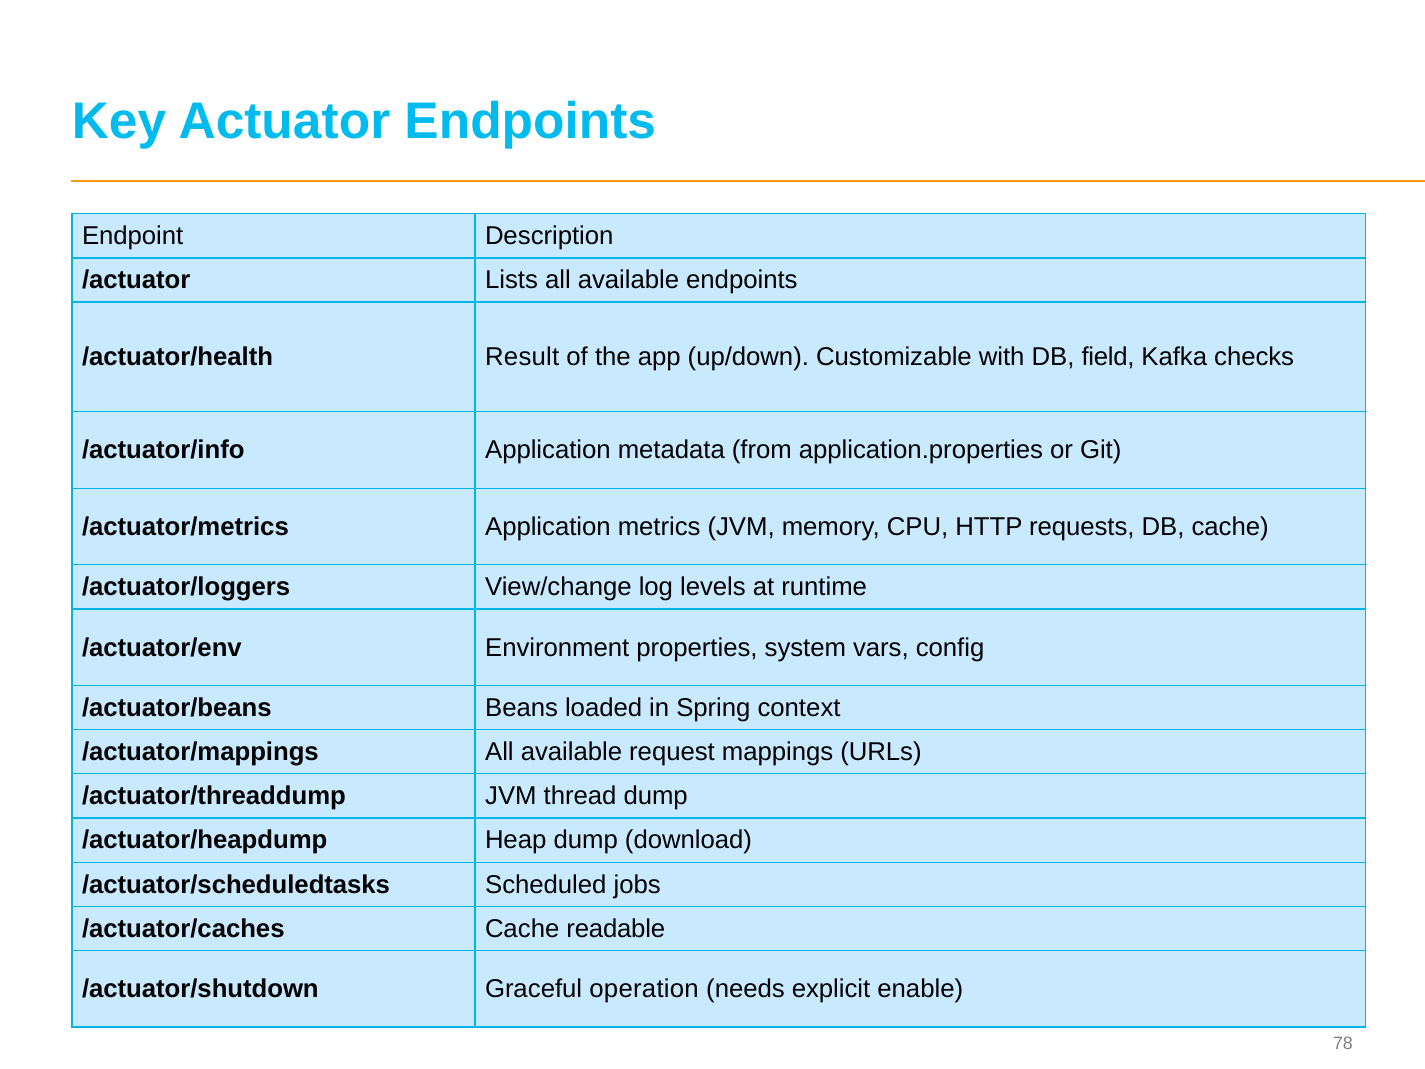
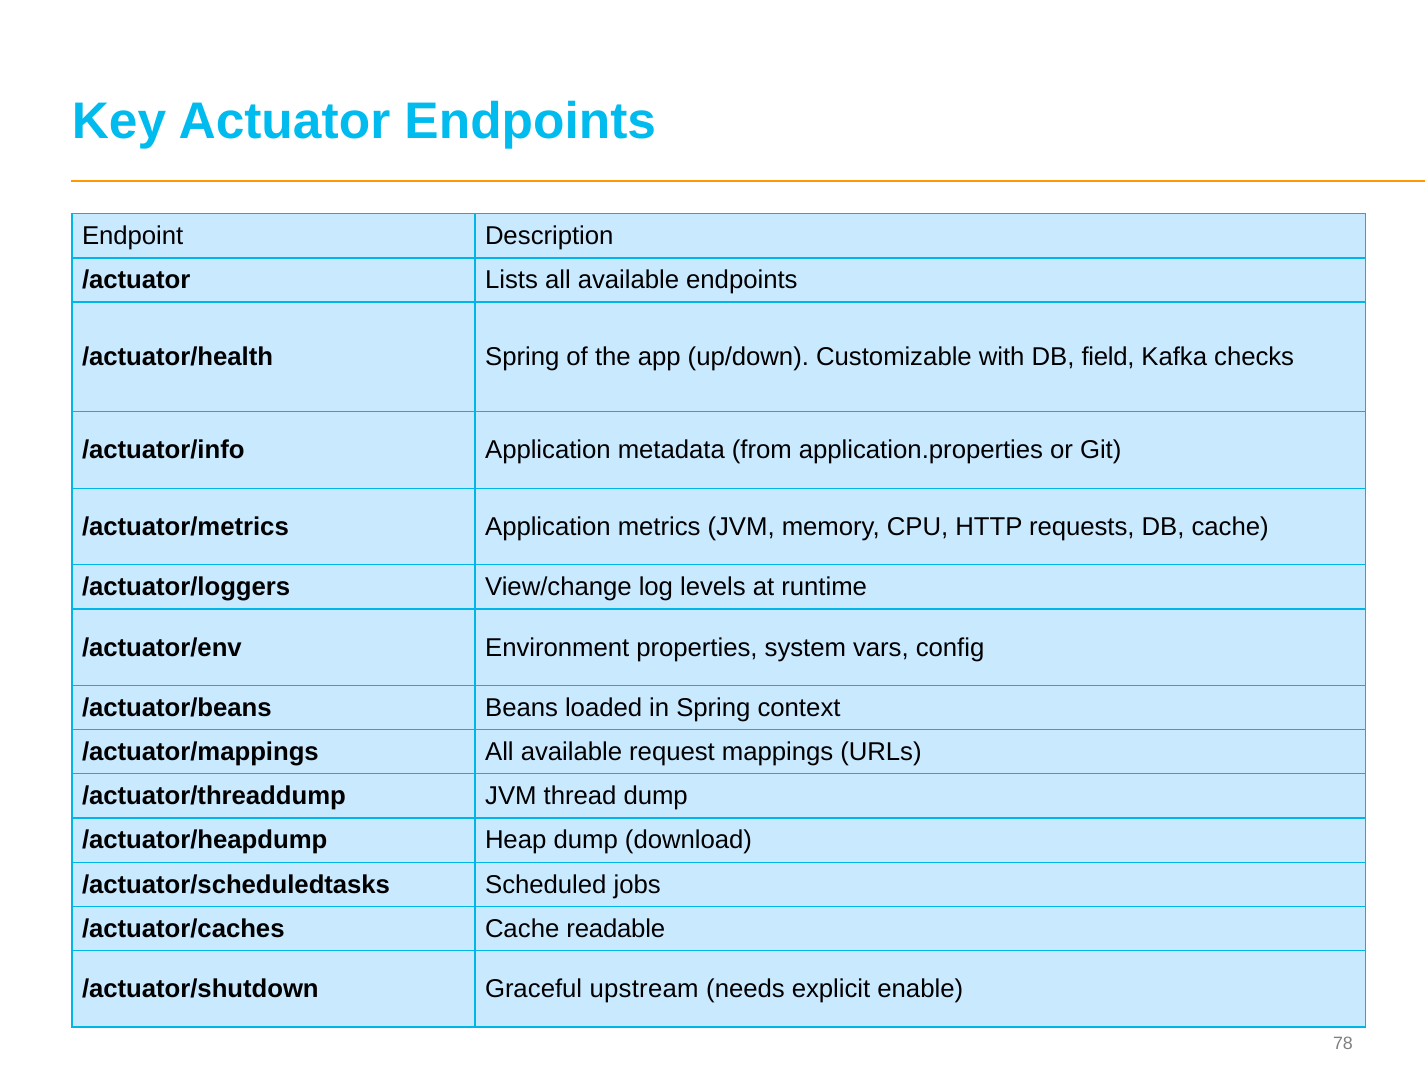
/actuator/health Result: Result -> Spring (522, 357)
operation: operation -> upstream (644, 989)
